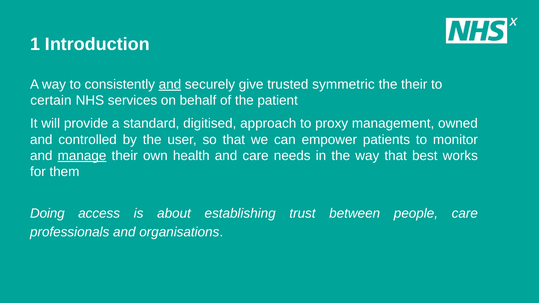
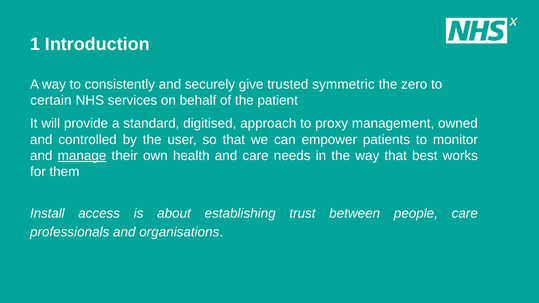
and underline: present -> none (170, 84)
the their: their -> zero (414, 84)
Doing: Doing -> Install (47, 214)
